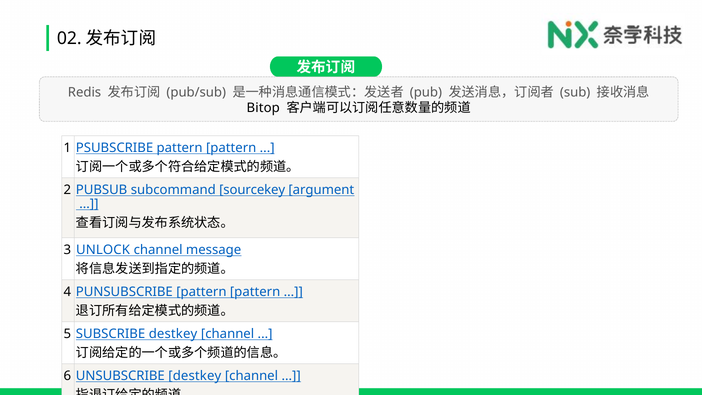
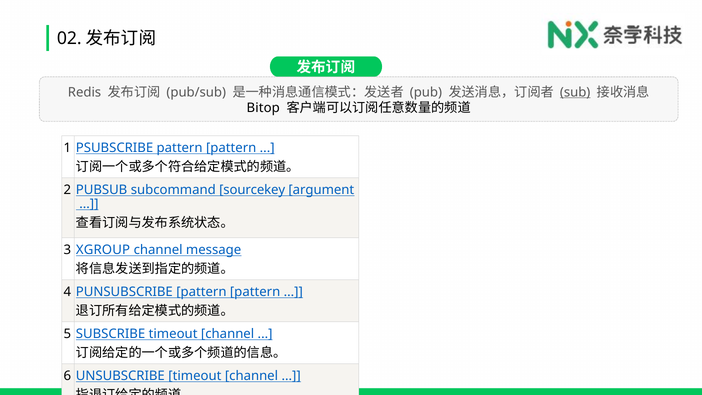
sub underline: none -> present (575, 92)
UNLOCK: UNLOCK -> XGROUP (103, 250)
SUBSCRIBE destkey: destkey -> timeout (173, 334)
UNSUBSCRIBE destkey: destkey -> timeout (195, 376)
